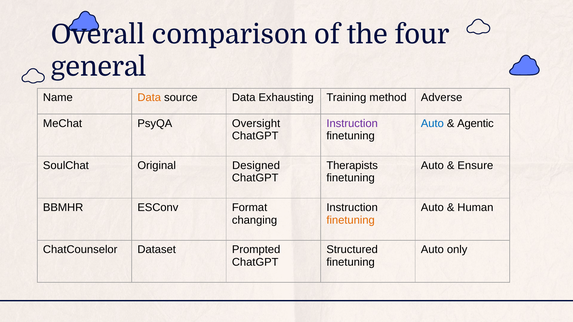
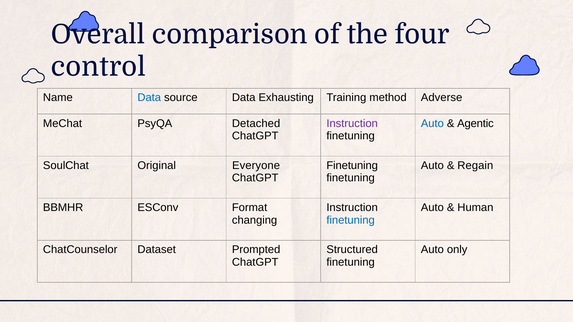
general: general -> control (98, 67)
Data colour: orange -> blue (149, 98)
Oversight: Oversight -> Detached (256, 124)
Designed: Designed -> Everyone (256, 166)
Therapists: Therapists -> Finetuning (352, 166)
Ensure: Ensure -> Regain (475, 166)
finetuning colour: orange -> blue (351, 220)
